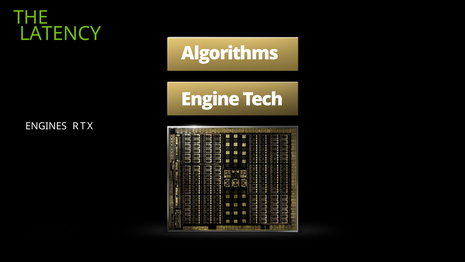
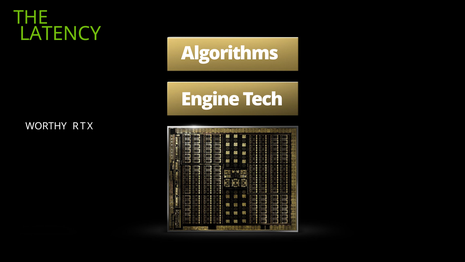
ENGINES: ENGINES -> WORTHY (46, 126)
